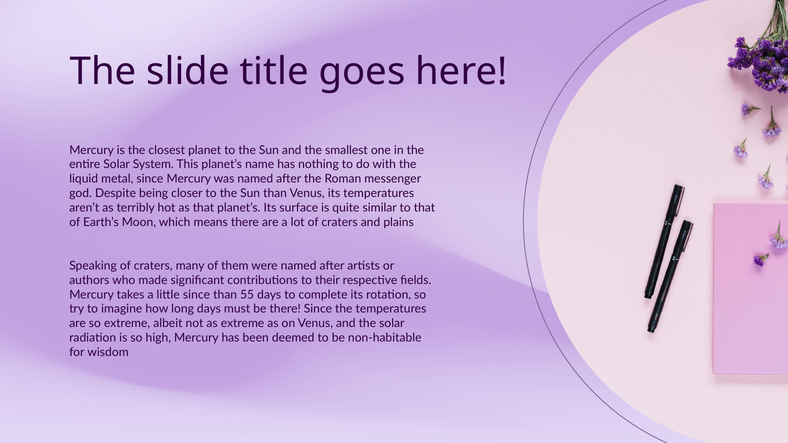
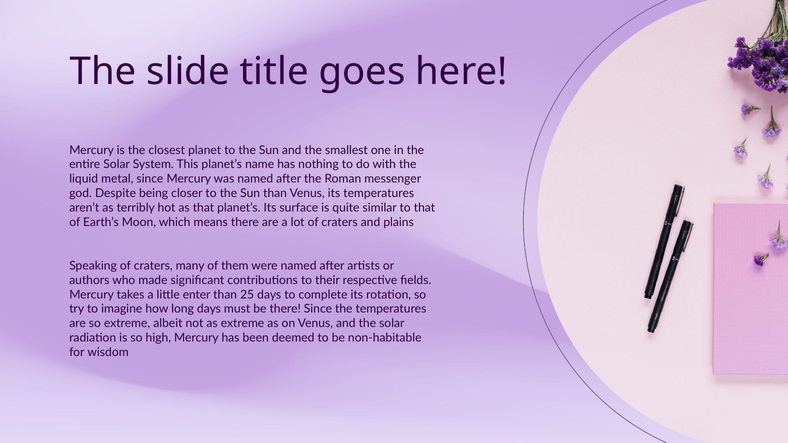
little since: since -> enter (197, 295)
55: 55 -> 25 (247, 295)
